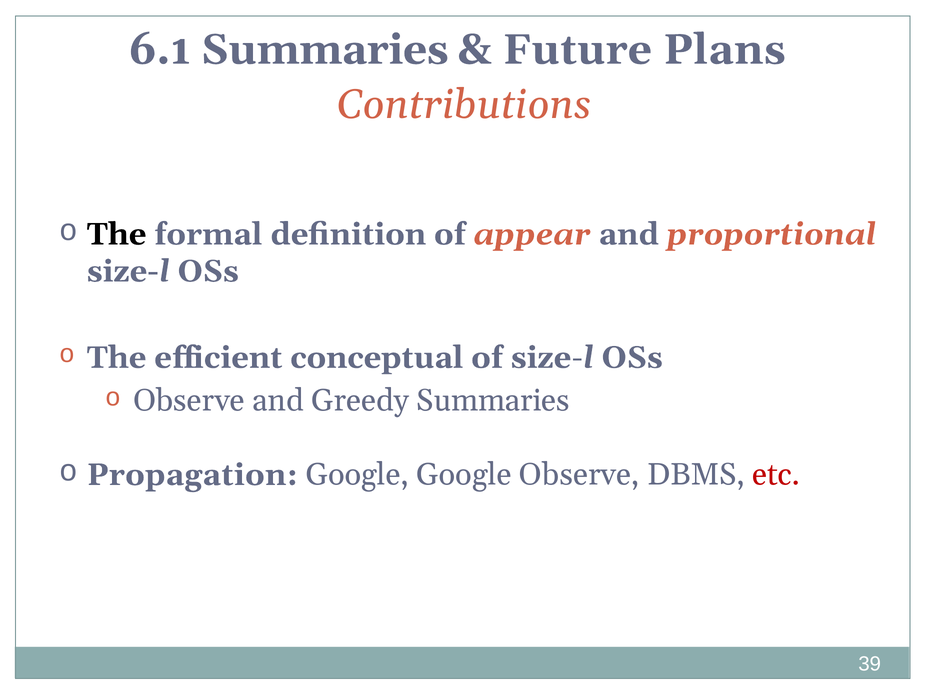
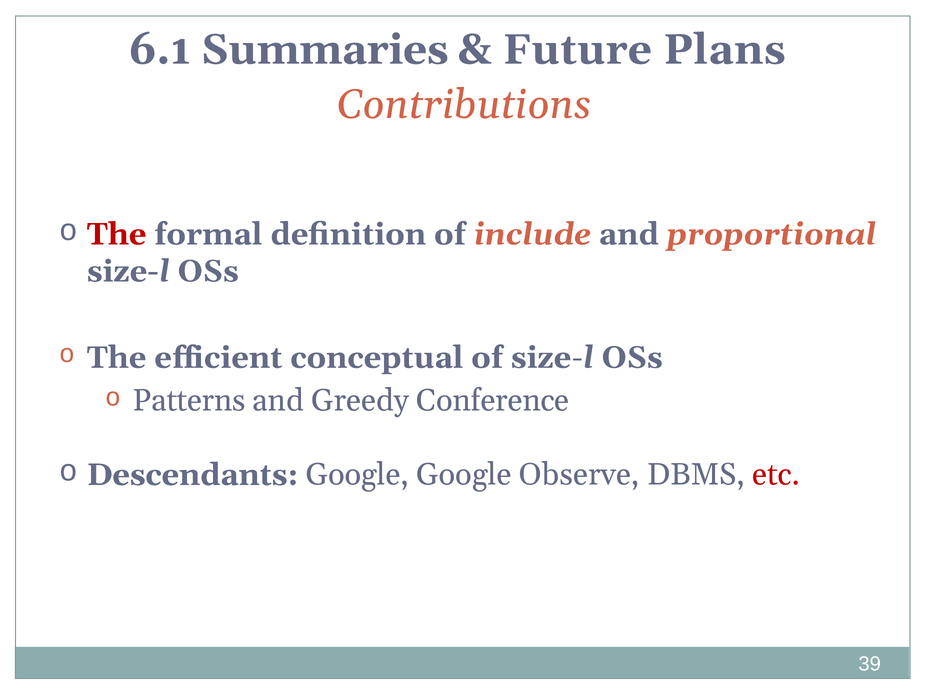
The colour: black -> red (117, 234)
appear: appear -> include (532, 234)
Observe: Observe -> Patterns (189, 401)
Greedy Summaries: Summaries -> Conference (493, 401)
Propagation: Propagation -> Descendants (193, 475)
